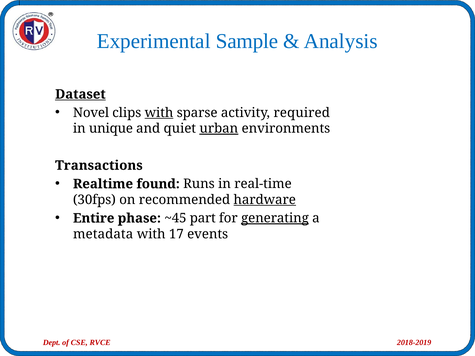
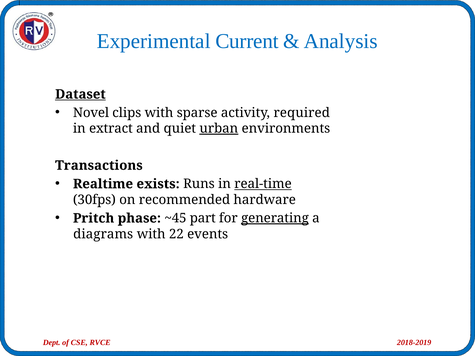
Sample: Sample -> Current (247, 41)
with underline: present -> none (159, 113)
unique: unique -> extract (111, 129)
found: found -> exists (158, 184)
real-time underline: none -> present (263, 184)
hardware underline: present -> none (265, 200)
Entire: Entire -> Pritch (94, 218)
metadata: metadata -> diagrams (103, 234)
17: 17 -> 22 (176, 234)
